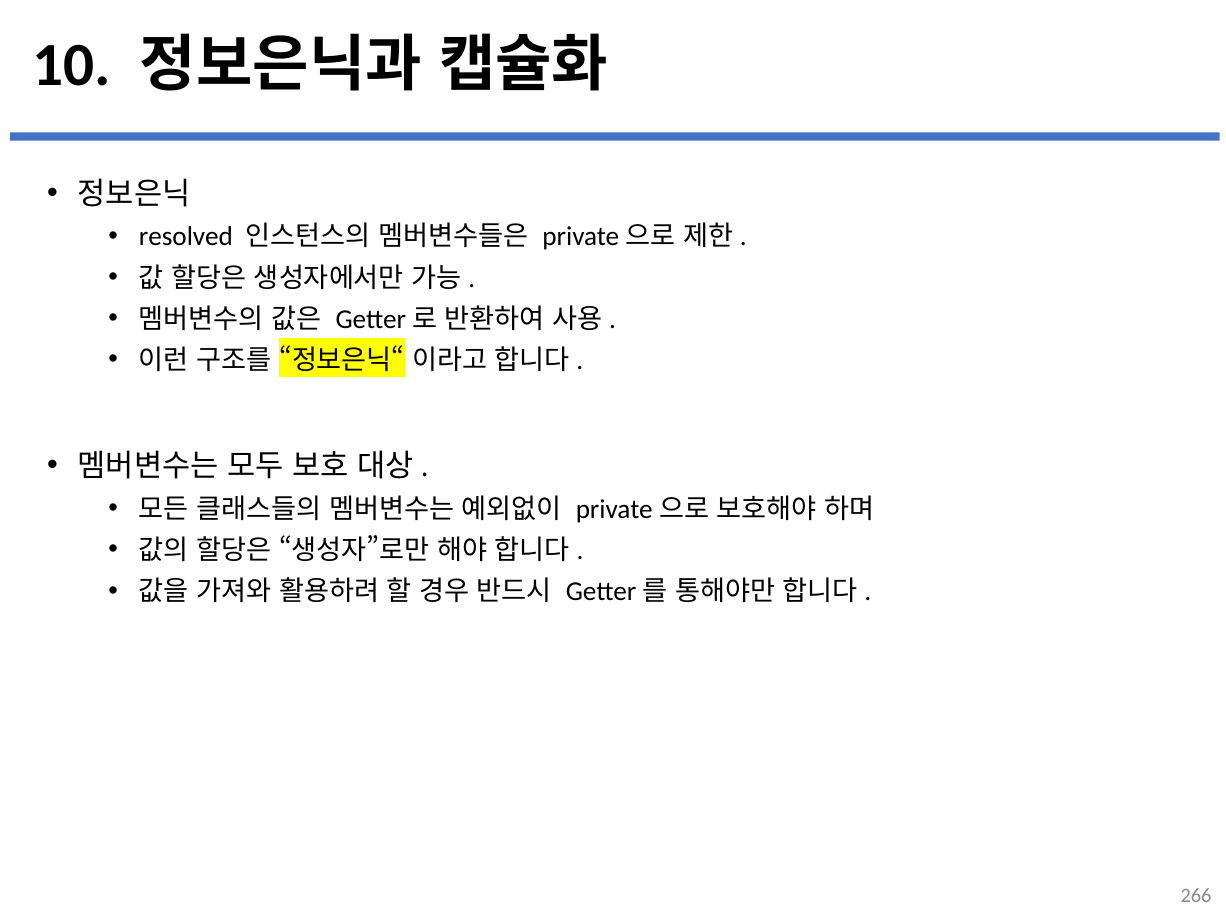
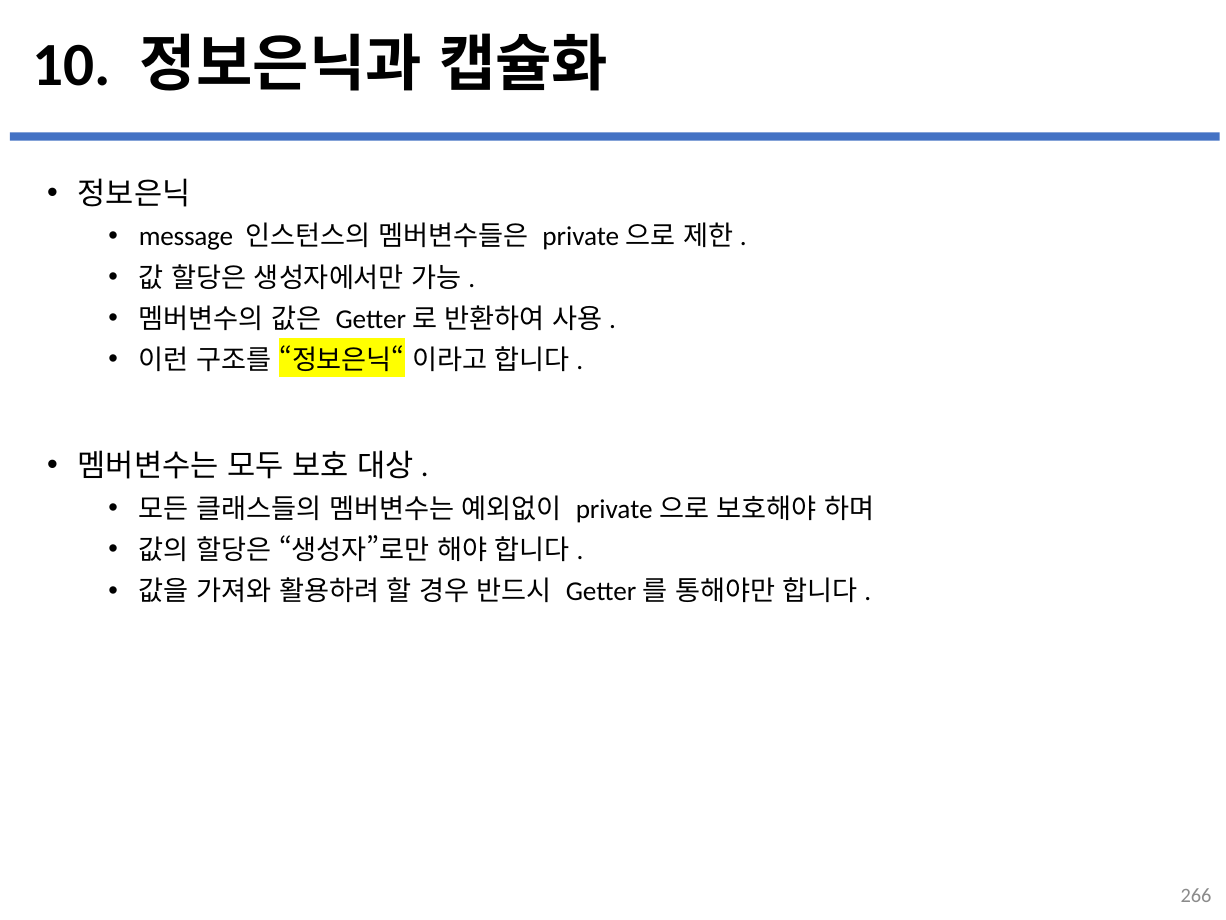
resolved: resolved -> message (186, 237)
